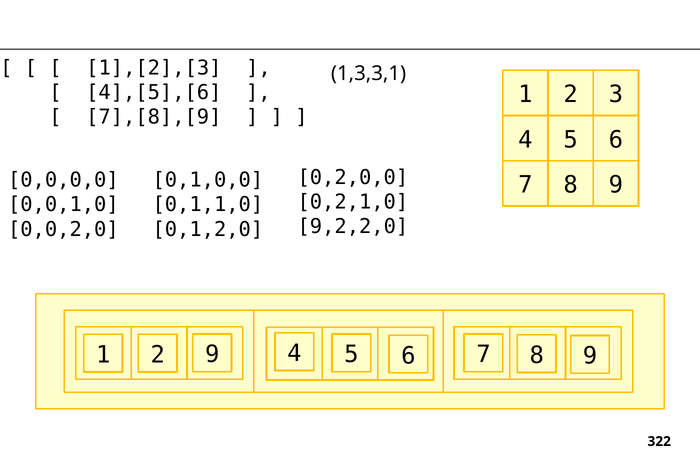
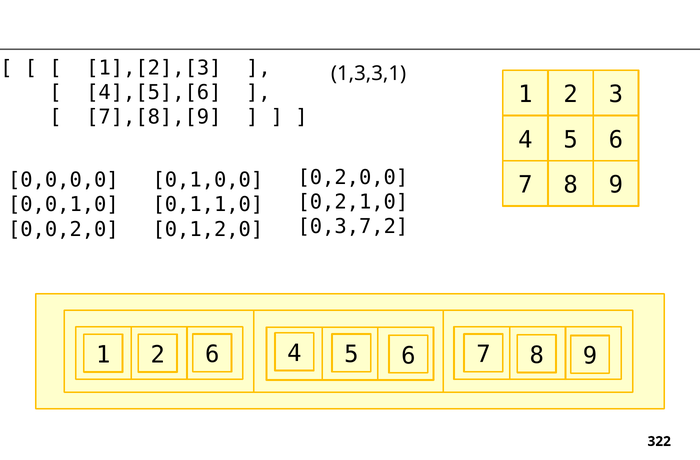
9,2,2,0: 9,2,2,0 -> 0,3,7,2 (353, 226)
2 9: 9 -> 6 (212, 354)
